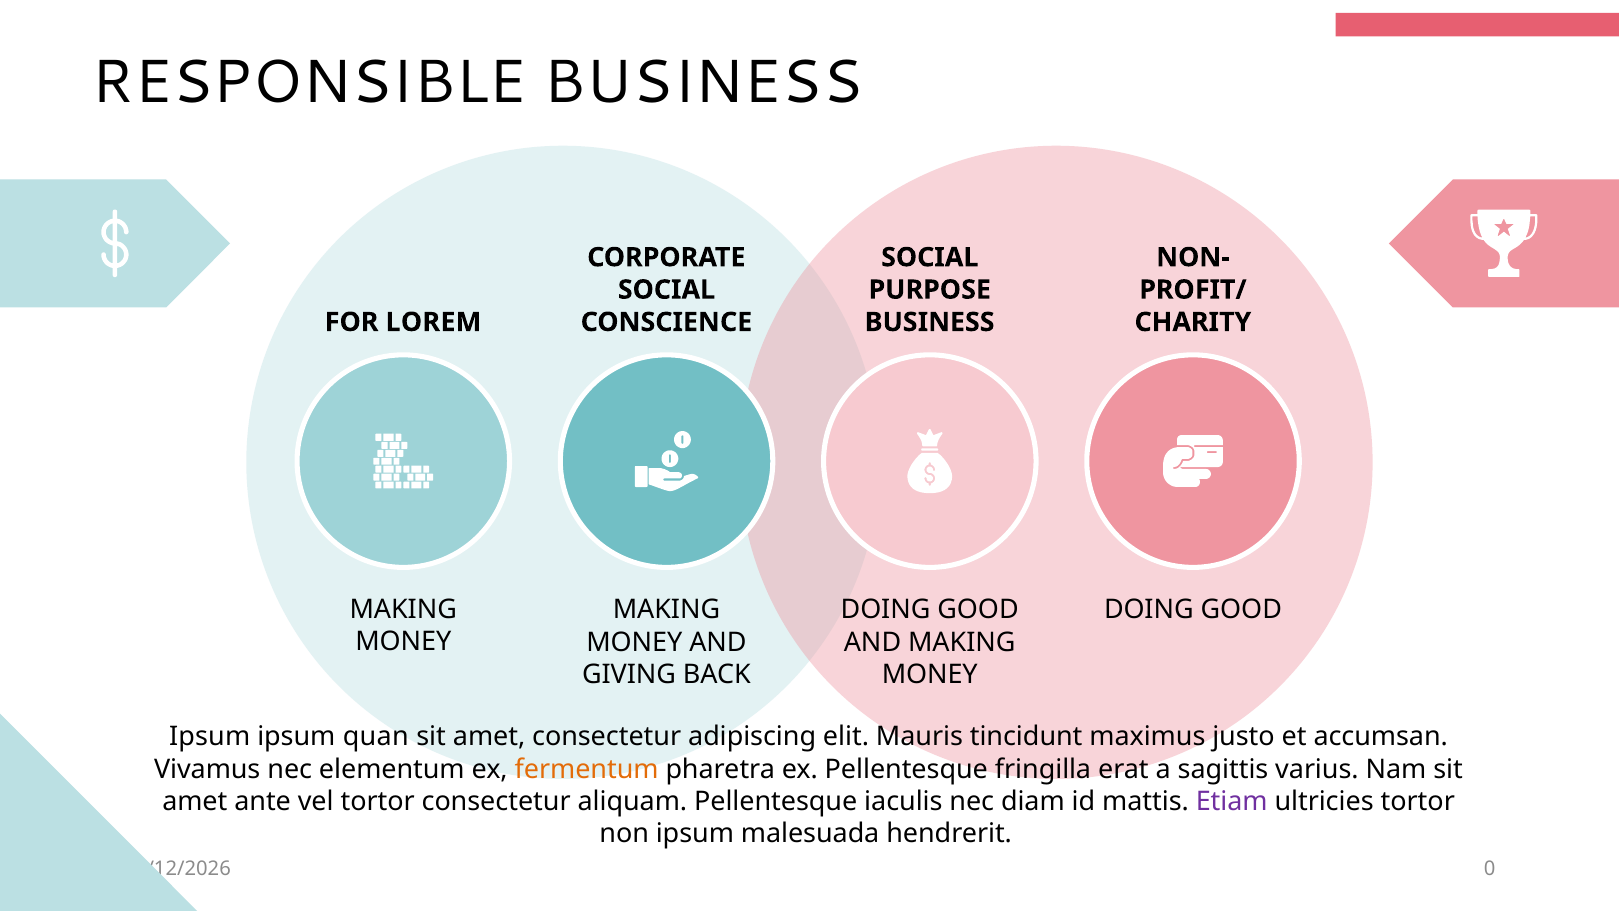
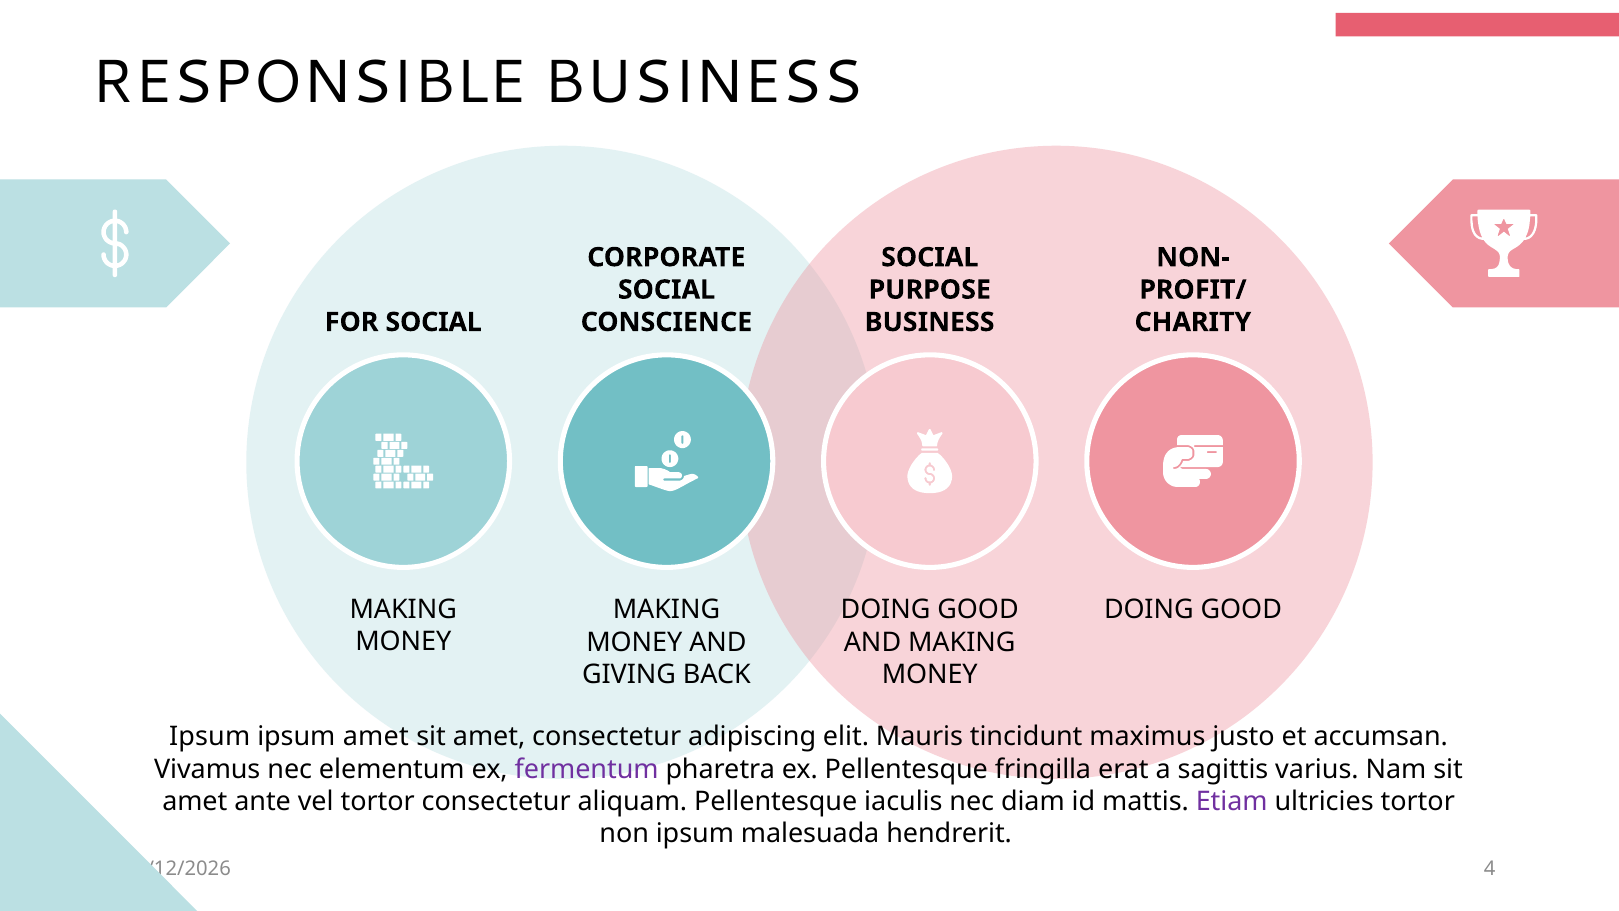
FOR LOREM: LOREM -> SOCIAL (434, 322)
ipsum quan: quan -> amet (376, 737)
fermentum colour: orange -> purple (587, 769)
0: 0 -> 4 (1490, 868)
